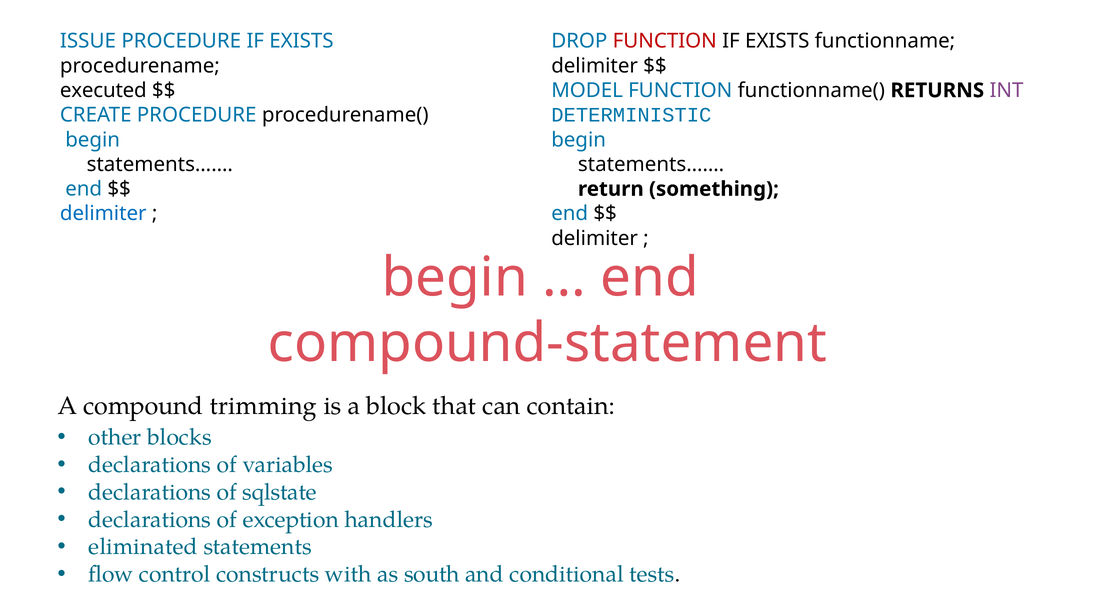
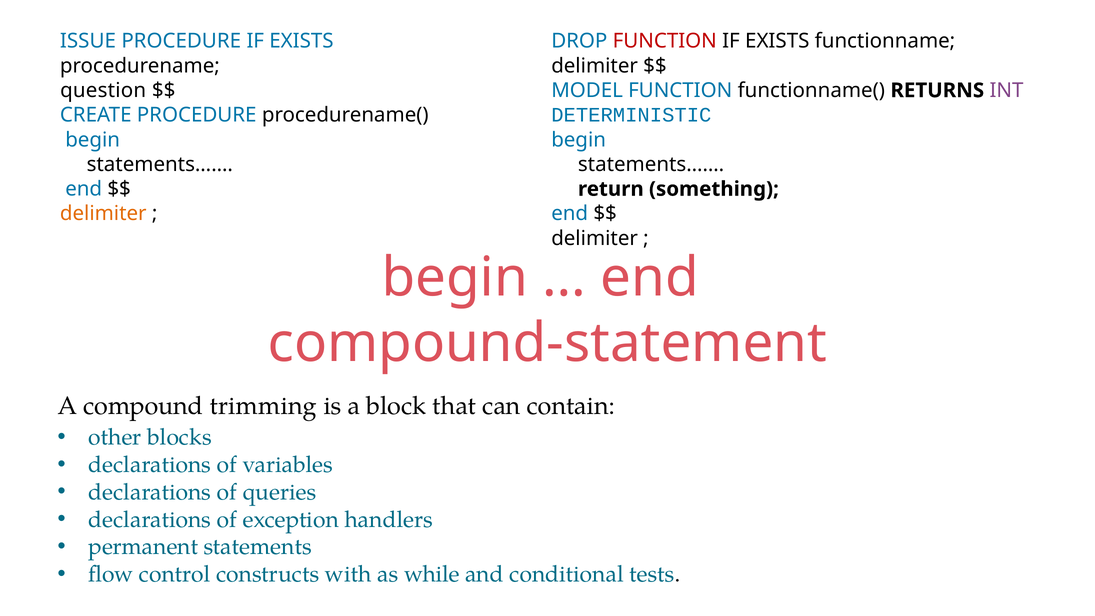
executed: executed -> question (103, 90)
delimiter colour: blue -> orange (103, 214)
sqlstate: sqlstate -> queries (279, 492)
eliminated: eliminated -> permanent (143, 547)
south: south -> while (432, 574)
